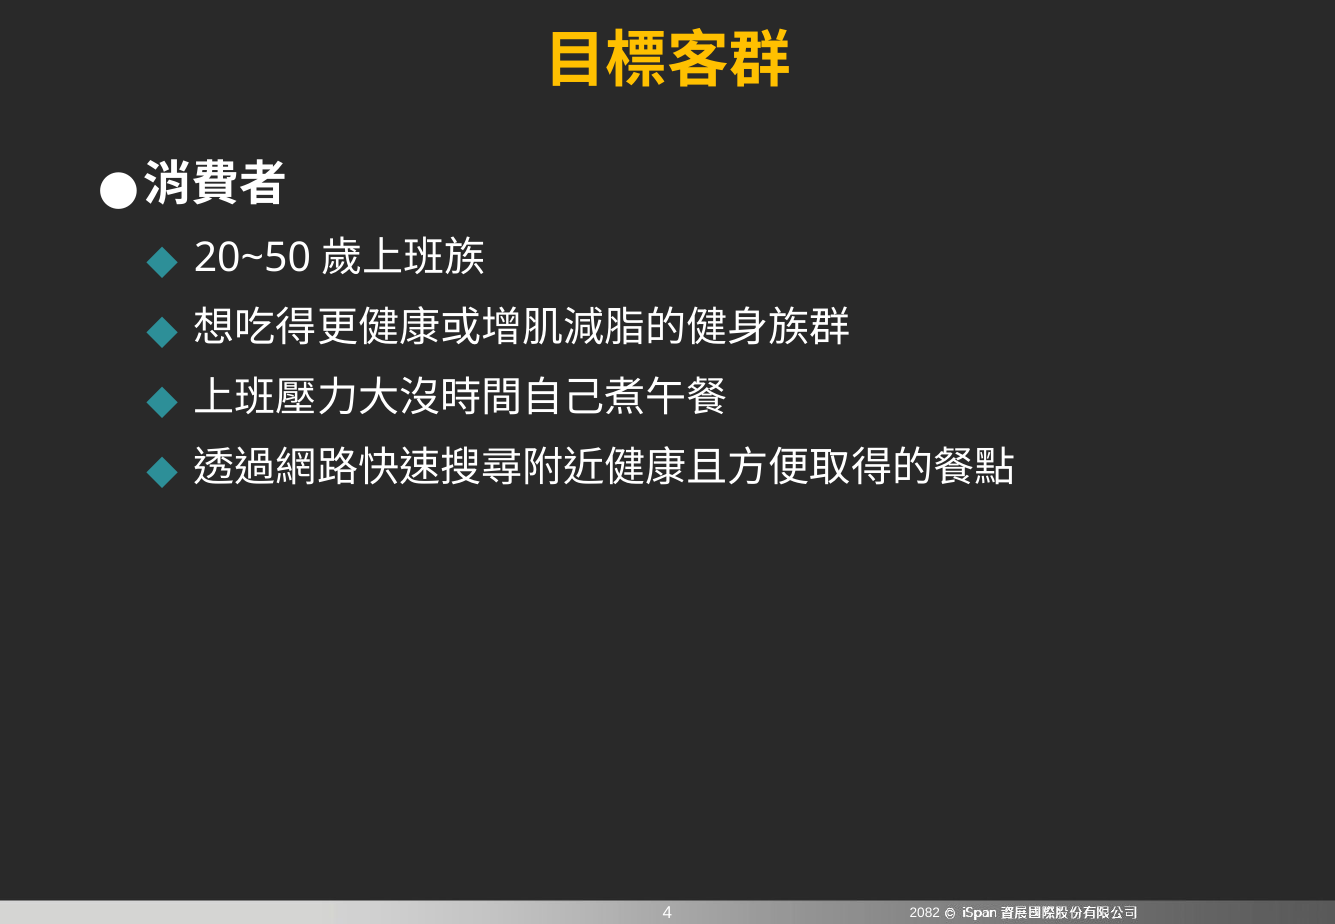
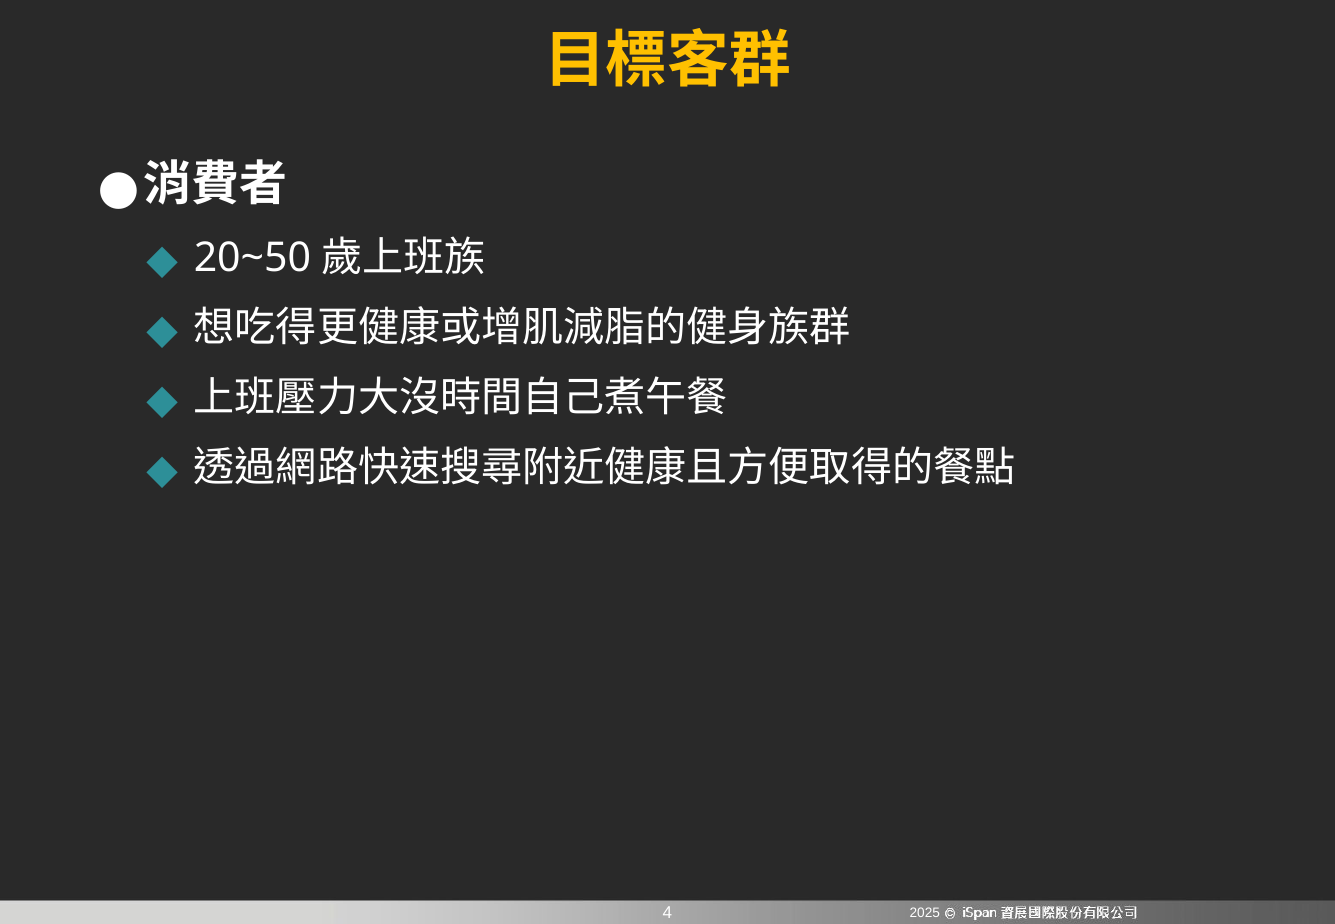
2082: 2082 -> 2025 (925, 913)
